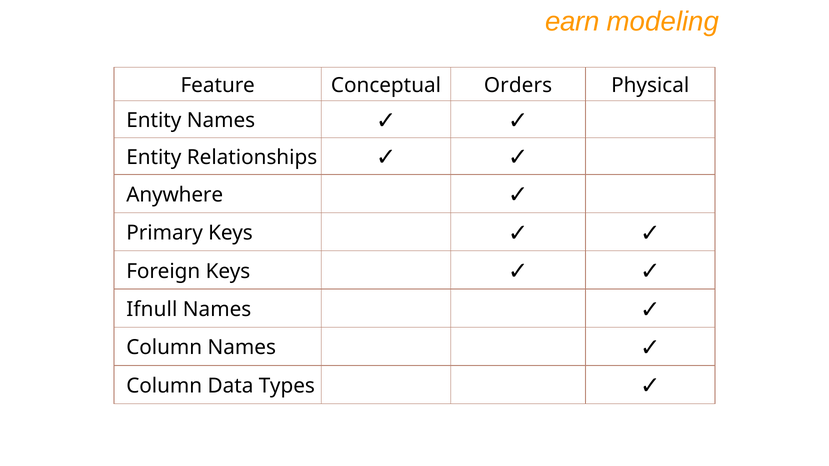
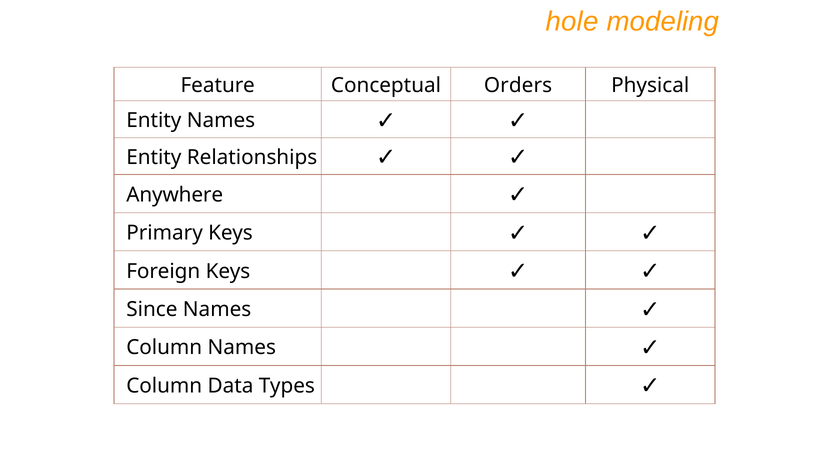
earn: earn -> hole (572, 22)
Ifnull: Ifnull -> Since (152, 310)
